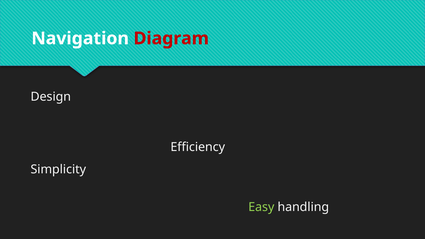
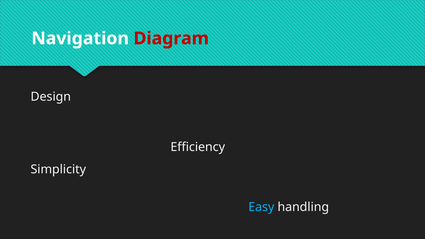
Easy colour: light green -> light blue (261, 207)
